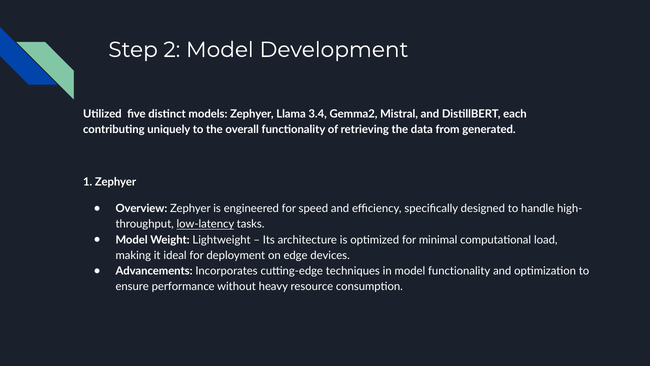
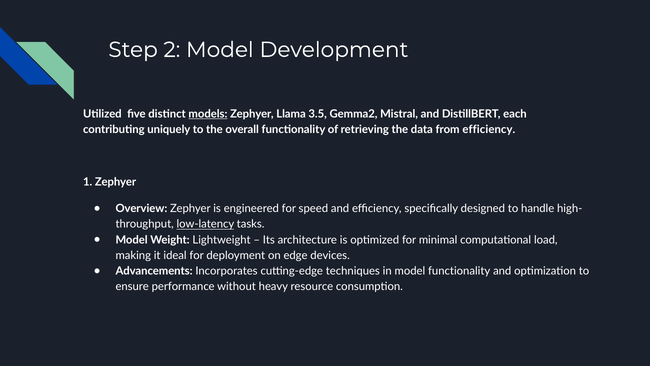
models underline: none -> present (208, 114)
3.4: 3.4 -> 3.5 (318, 114)
from generated: generated -> efficiency (489, 129)
